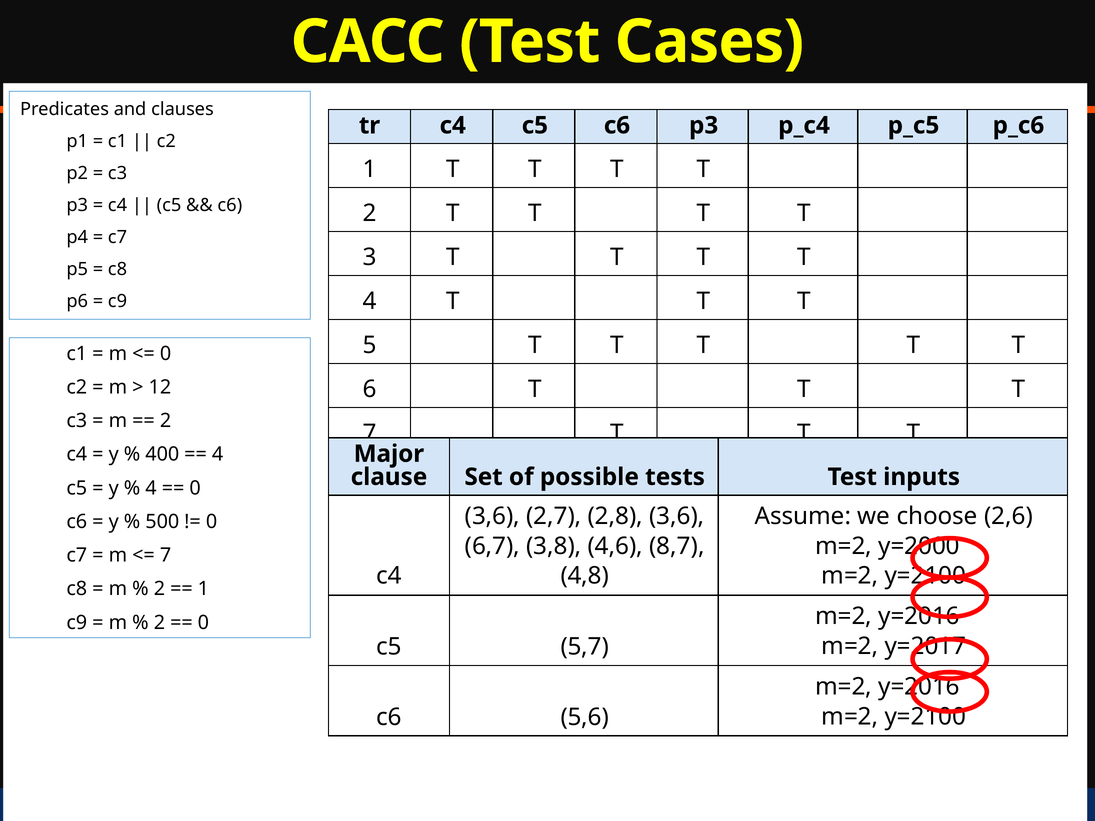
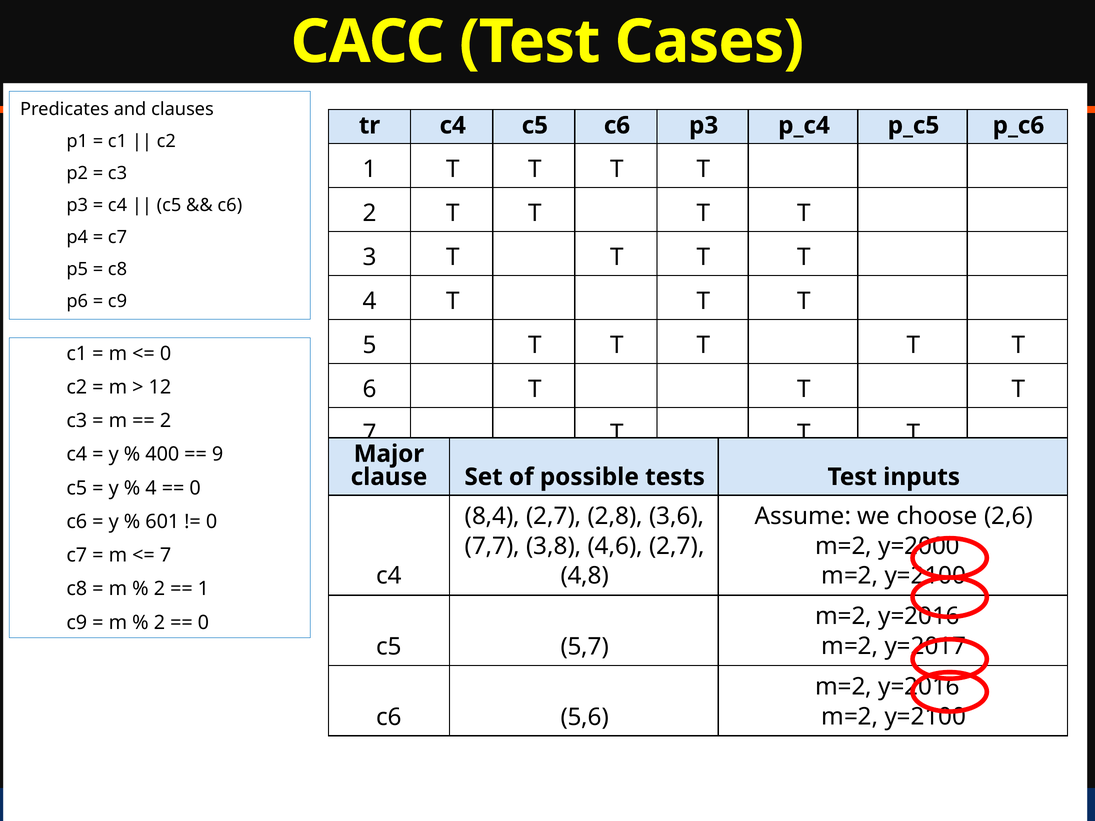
4: 4 -> 9 (218, 455)
3,6: 3,6 -> 8,4 (492, 516)
500: 500 -> 601 (162, 522)
6,7: 6,7 -> 7,7 (492, 546)
4,6 8,7: 8,7 -> 2,7 (677, 546)
